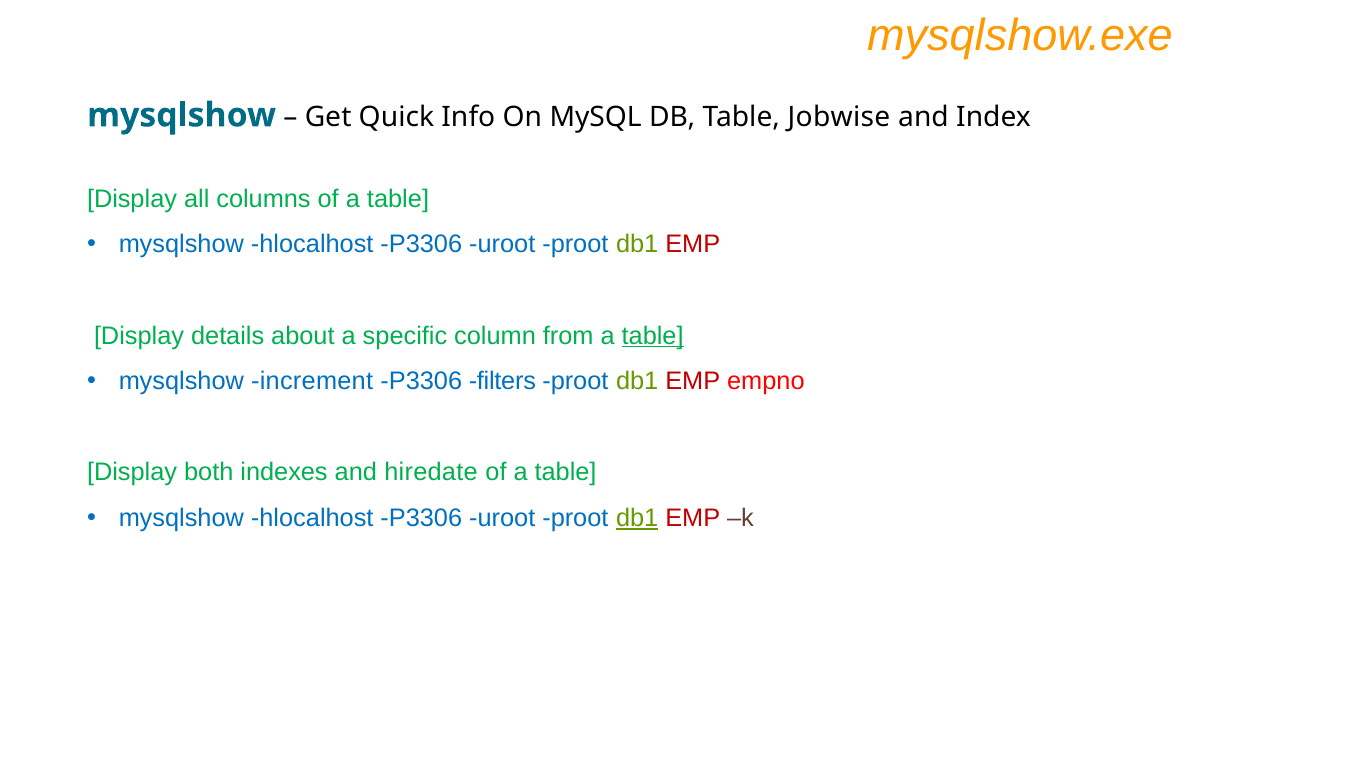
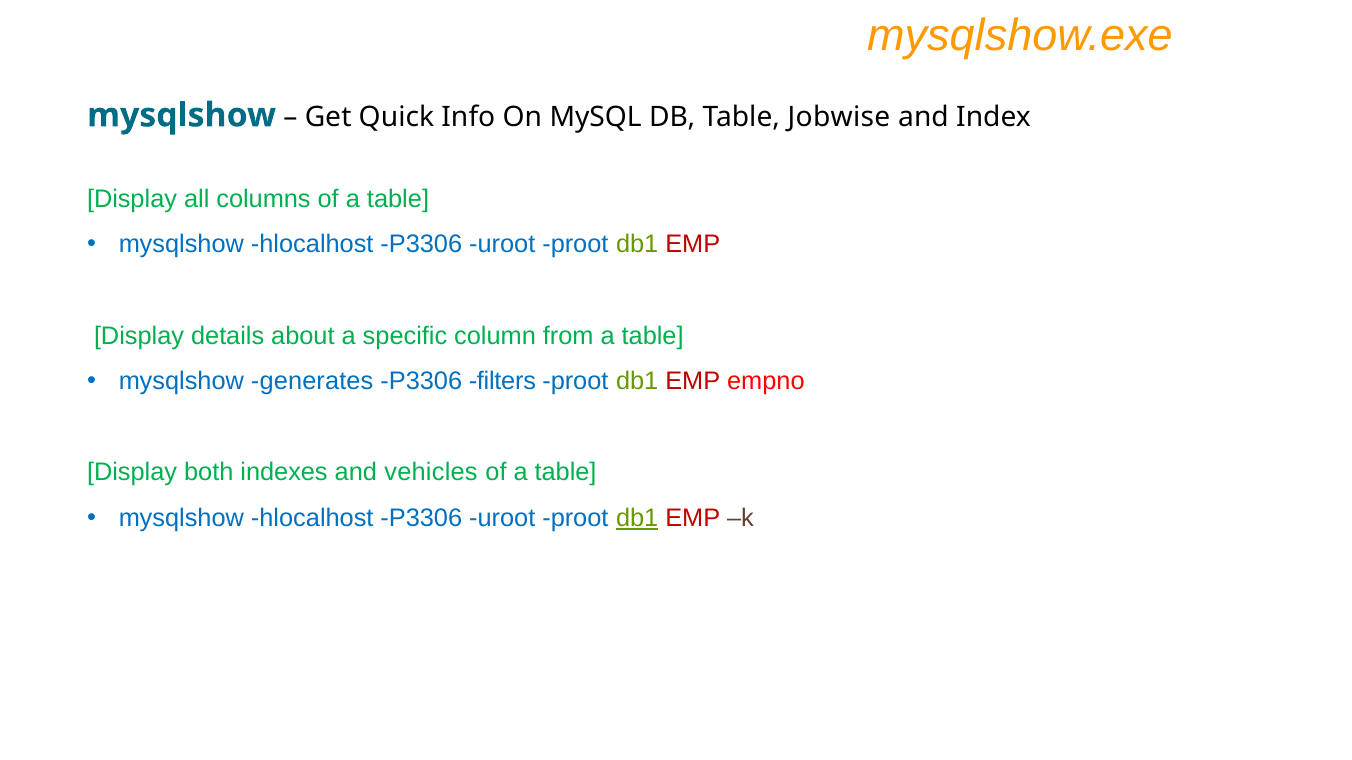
table underline: present -> none (653, 336)
increment: increment -> generates (312, 382)
hiredate: hiredate -> vehicles (431, 473)
